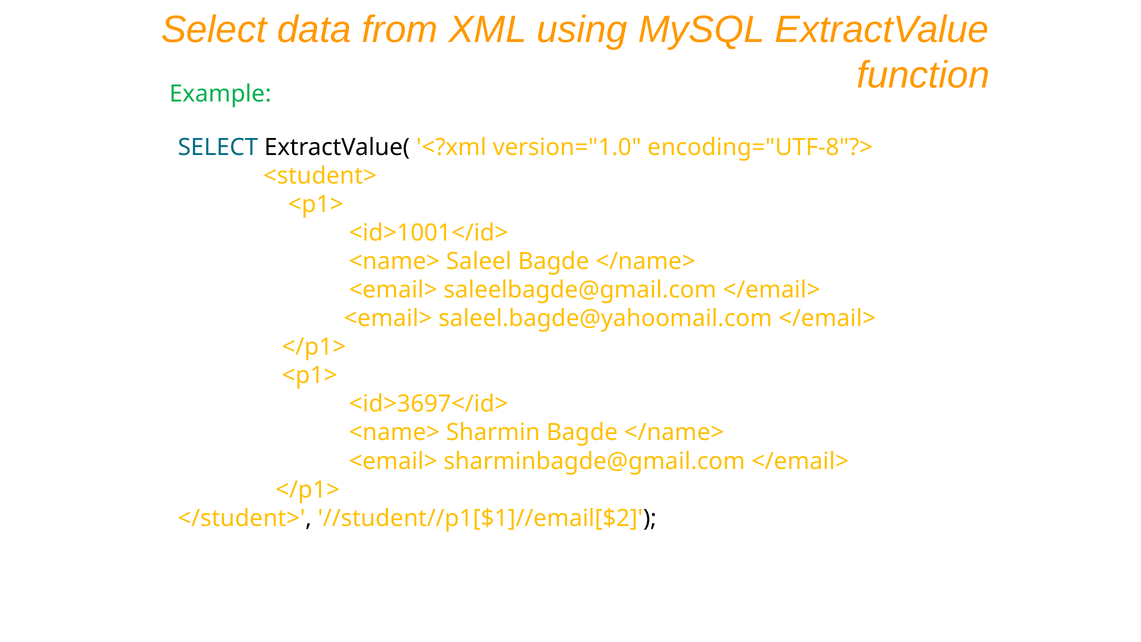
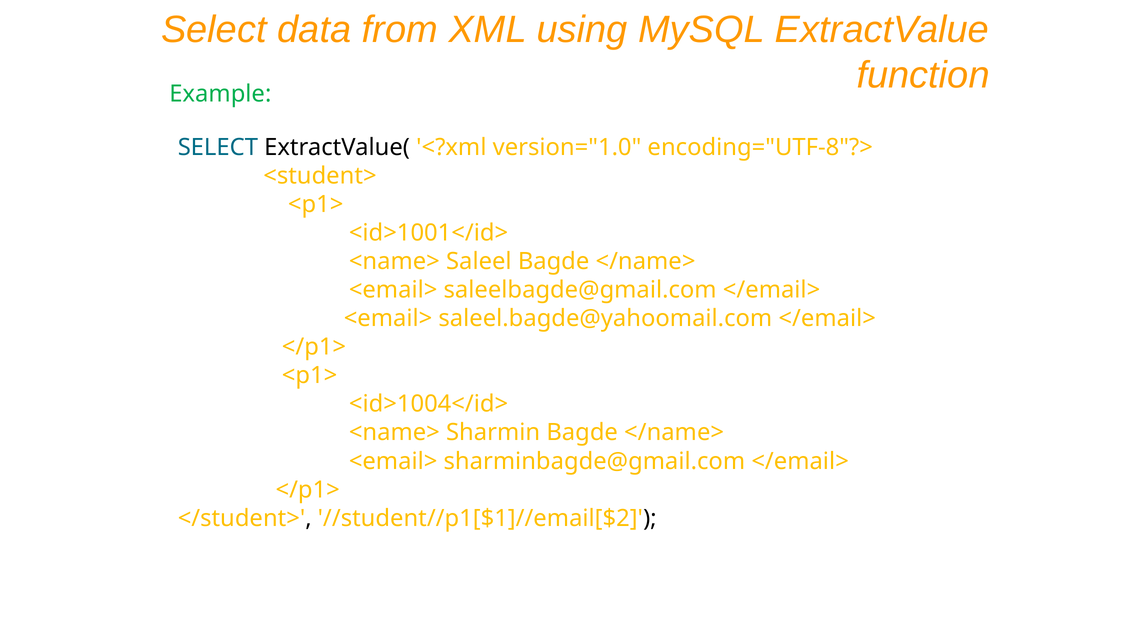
<id>3697</id>: <id>3697</id> -> <id>1004</id> (429, 404)
